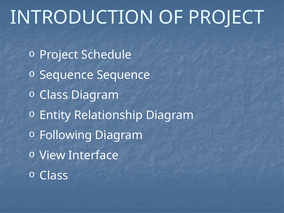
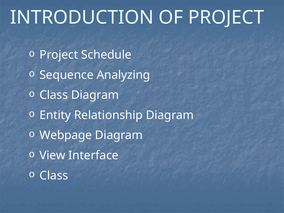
Sequence Sequence: Sequence -> Analyzing (123, 75)
Following: Following -> Webpage (66, 135)
